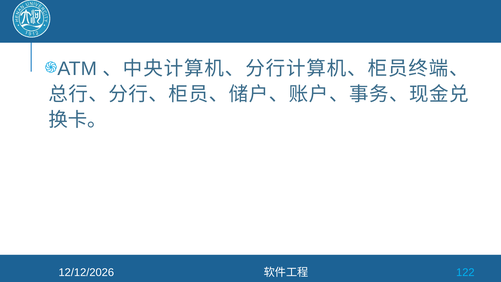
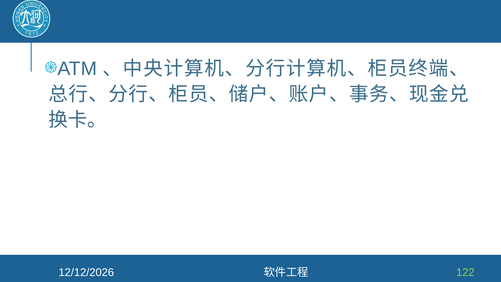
122 colour: light blue -> light green (465, 272)
